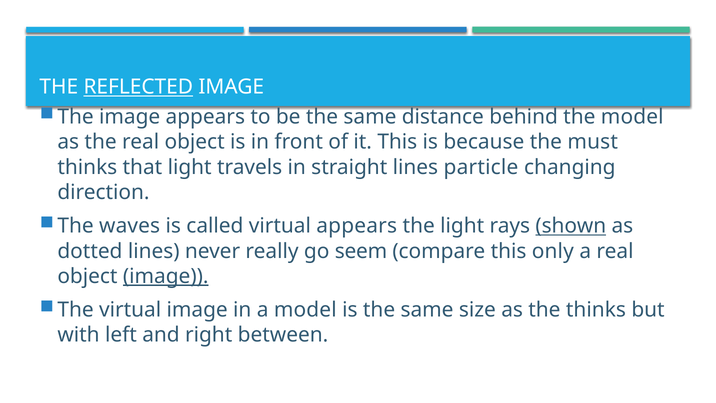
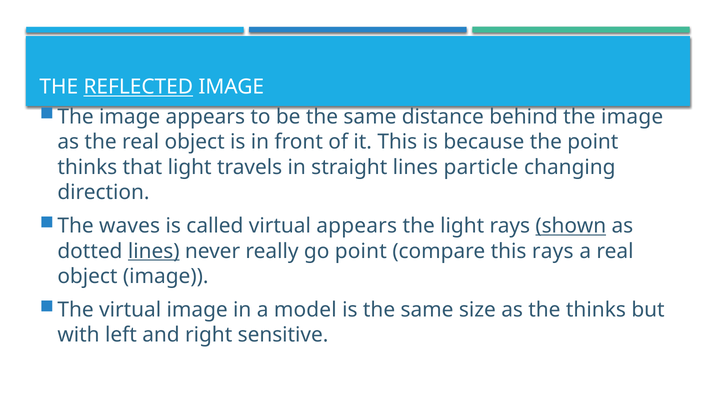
behind the model: model -> image (632, 117)
the must: must -> point (593, 142)
lines underline: none -> present (154, 251)
go seem: seem -> point (361, 251)
this only: only -> rays (553, 251)
image underline: present -> none (166, 276)
between: between -> sensitive (283, 335)
